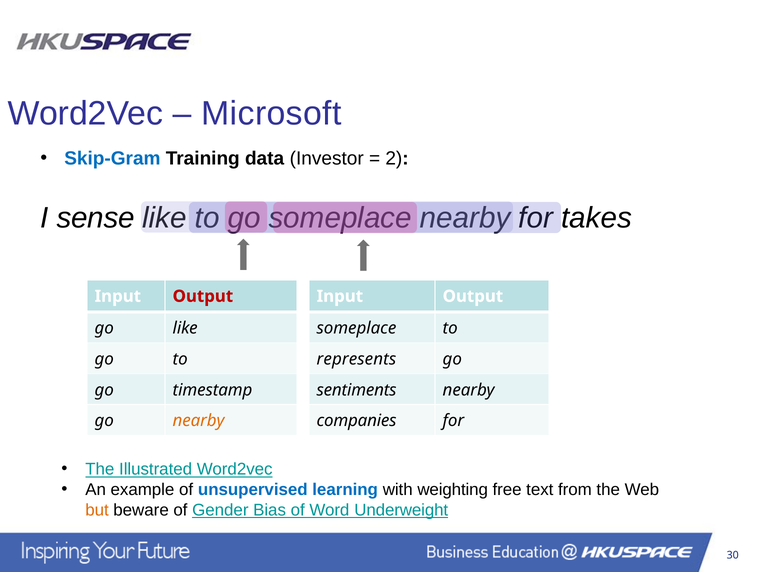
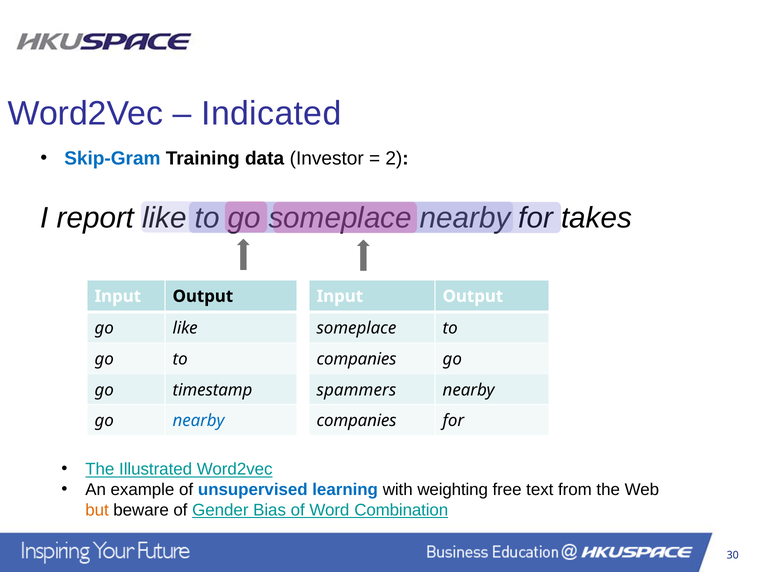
Microsoft: Microsoft -> Indicated (271, 113)
sense: sense -> report (95, 218)
Output colour: red -> black (203, 296)
represents: represents -> companies (357, 359)
sentiments: sentiments -> spammers (356, 390)
nearby colour: orange -> blue (199, 421)
Underweight: Underweight -> Combination (401, 509)
